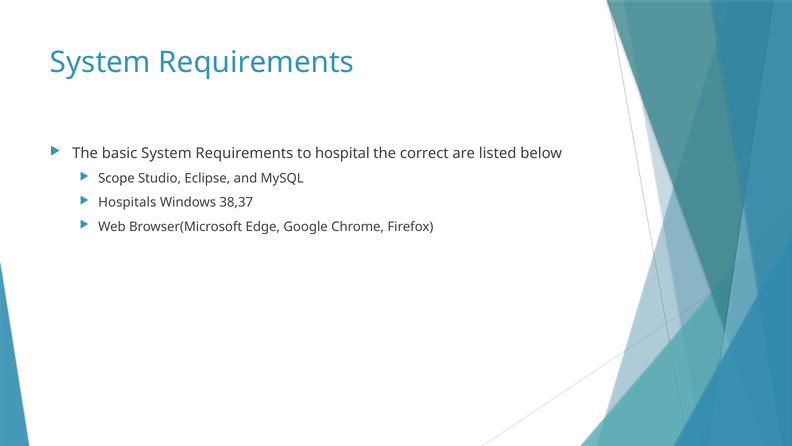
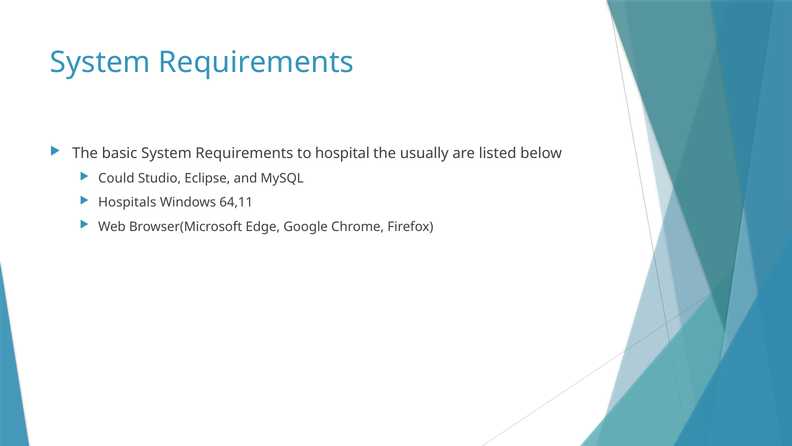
correct: correct -> usually (424, 153)
Scope: Scope -> Could (116, 178)
38,37: 38,37 -> 64,11 (236, 202)
